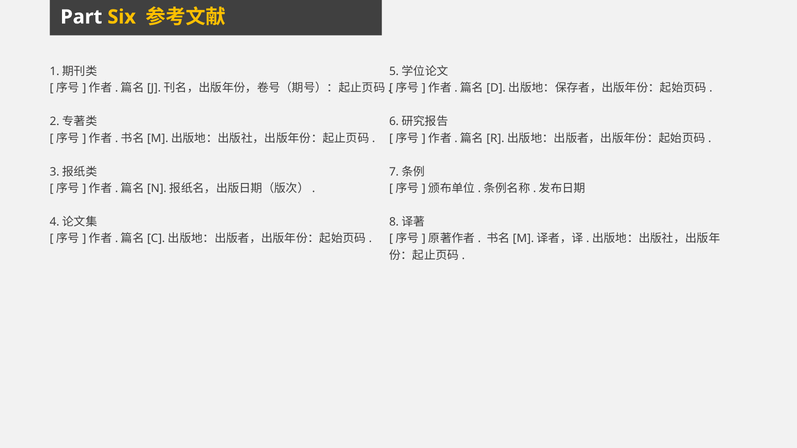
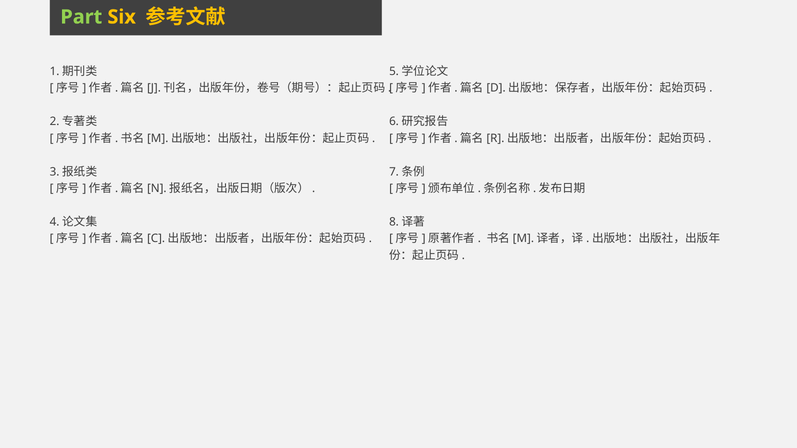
Part colour: white -> light green (81, 17)
